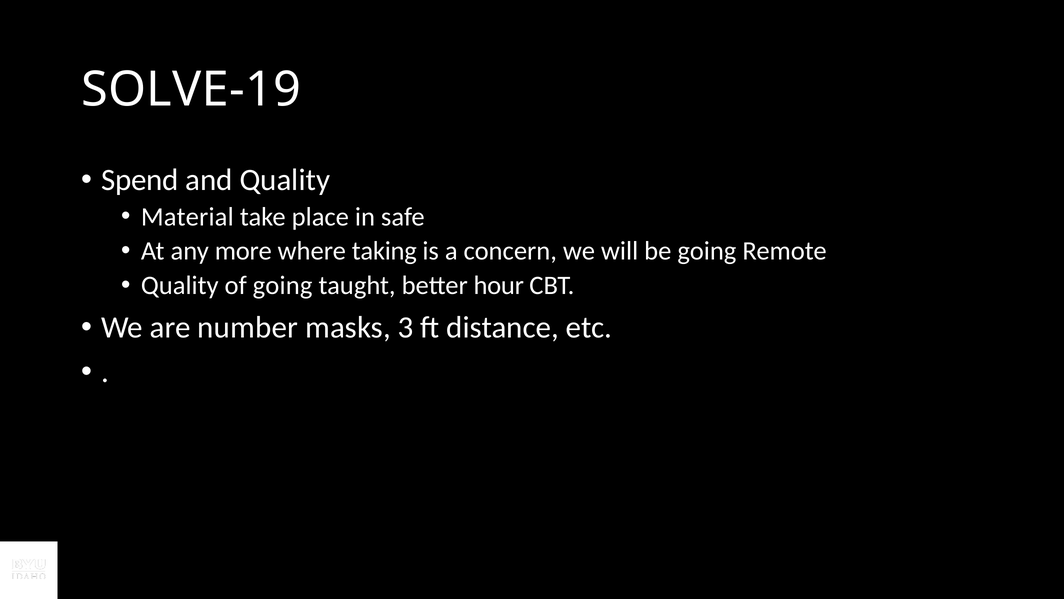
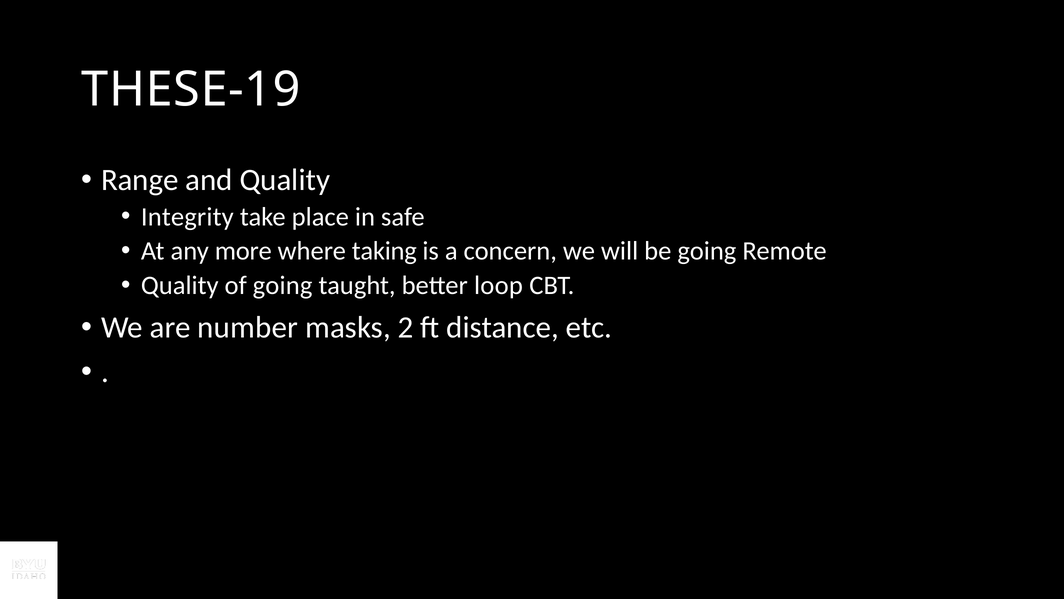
SOLVE-19: SOLVE-19 -> THESE-19 (191, 89)
Spend: Spend -> Range (140, 180)
Material: Material -> Integrity (187, 217)
hour: hour -> loop (498, 285)
3: 3 -> 2 (406, 327)
